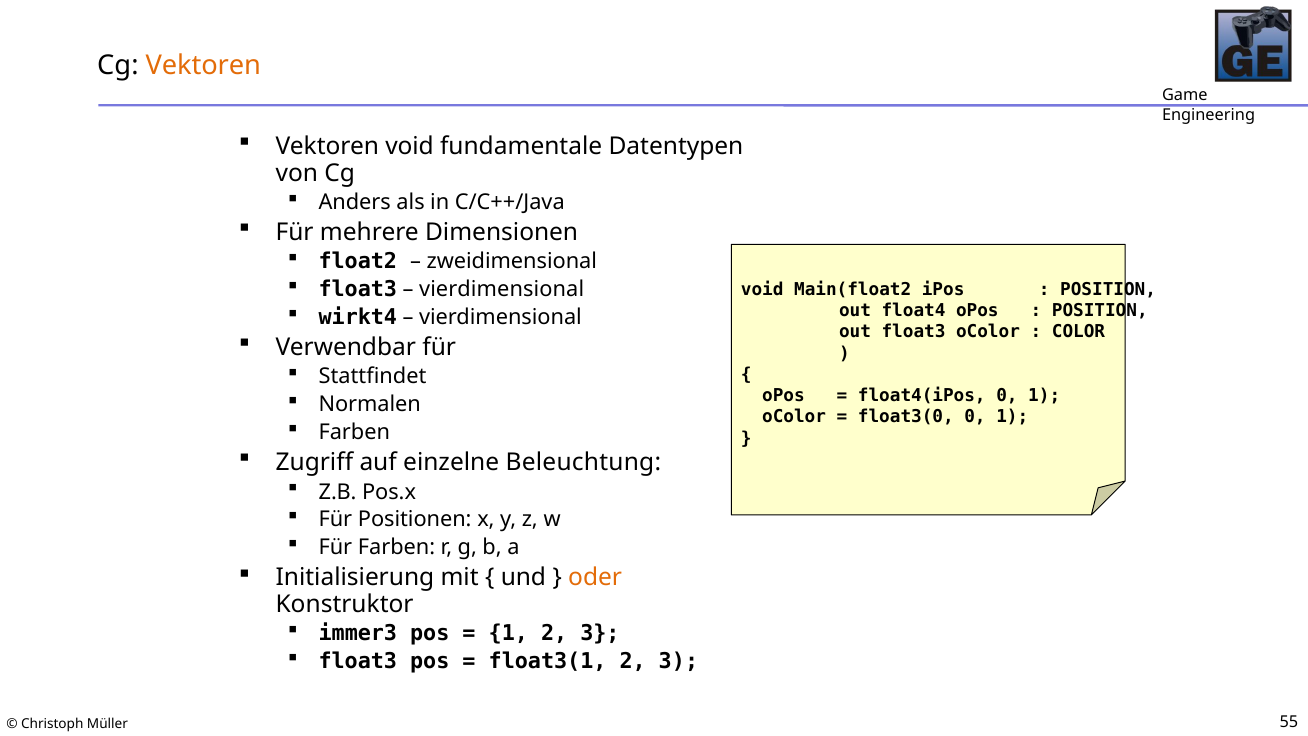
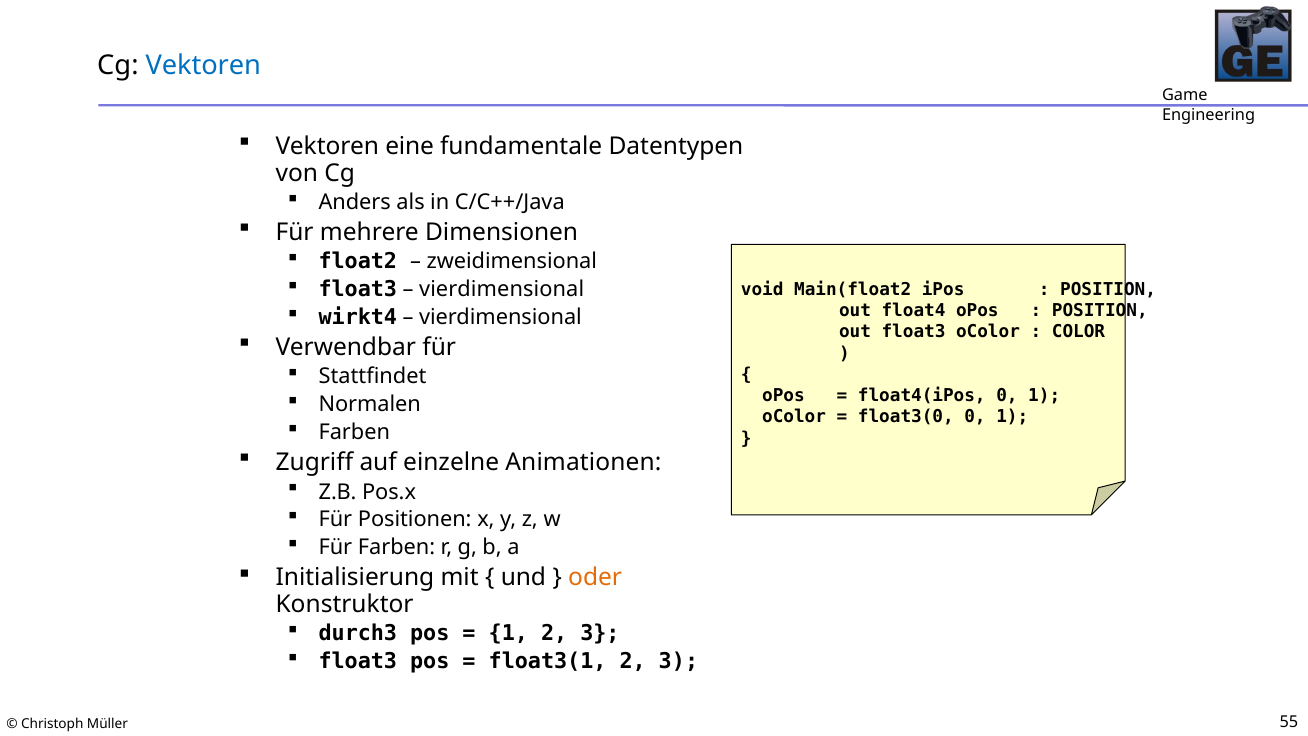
Vektoren colour: orange -> blue (203, 65)
Vektoren void: void -> eine (410, 146)
Beleuchtung: Beleuchtung -> Animationen (583, 462)
immer3: immer3 -> durch3 (358, 633)
